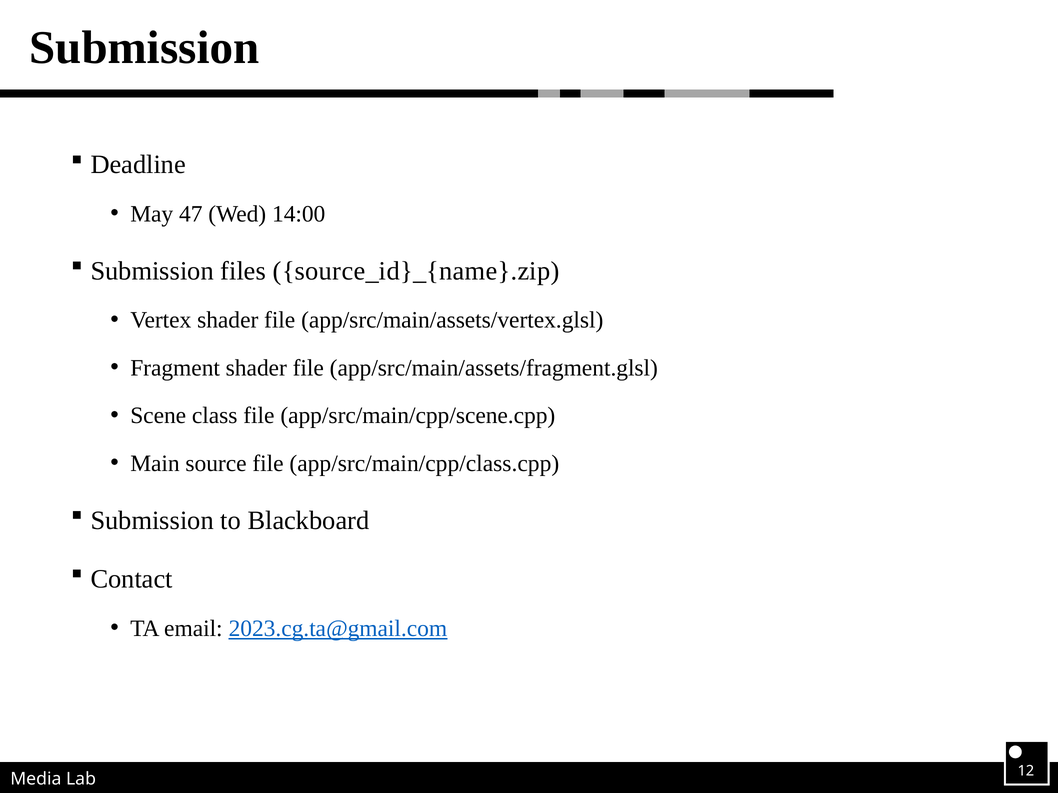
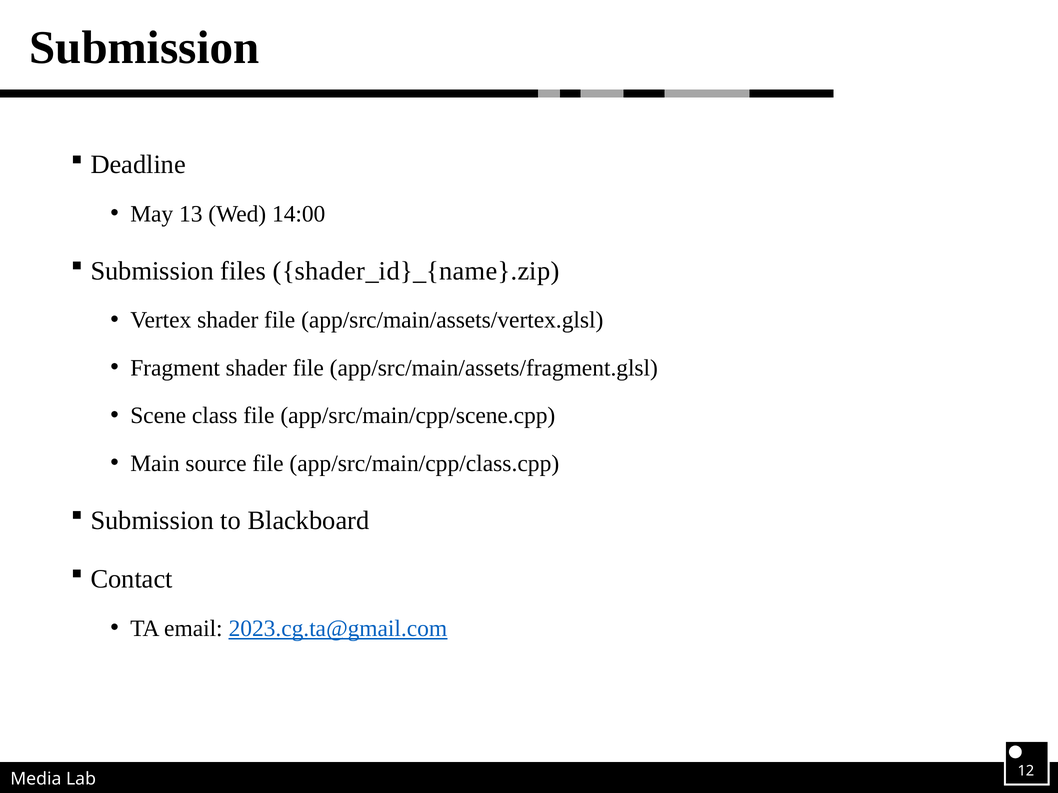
47: 47 -> 13 (191, 214)
source_id}_{name}.zip: source_id}_{name}.zip -> shader_id}_{name}.zip (416, 271)
